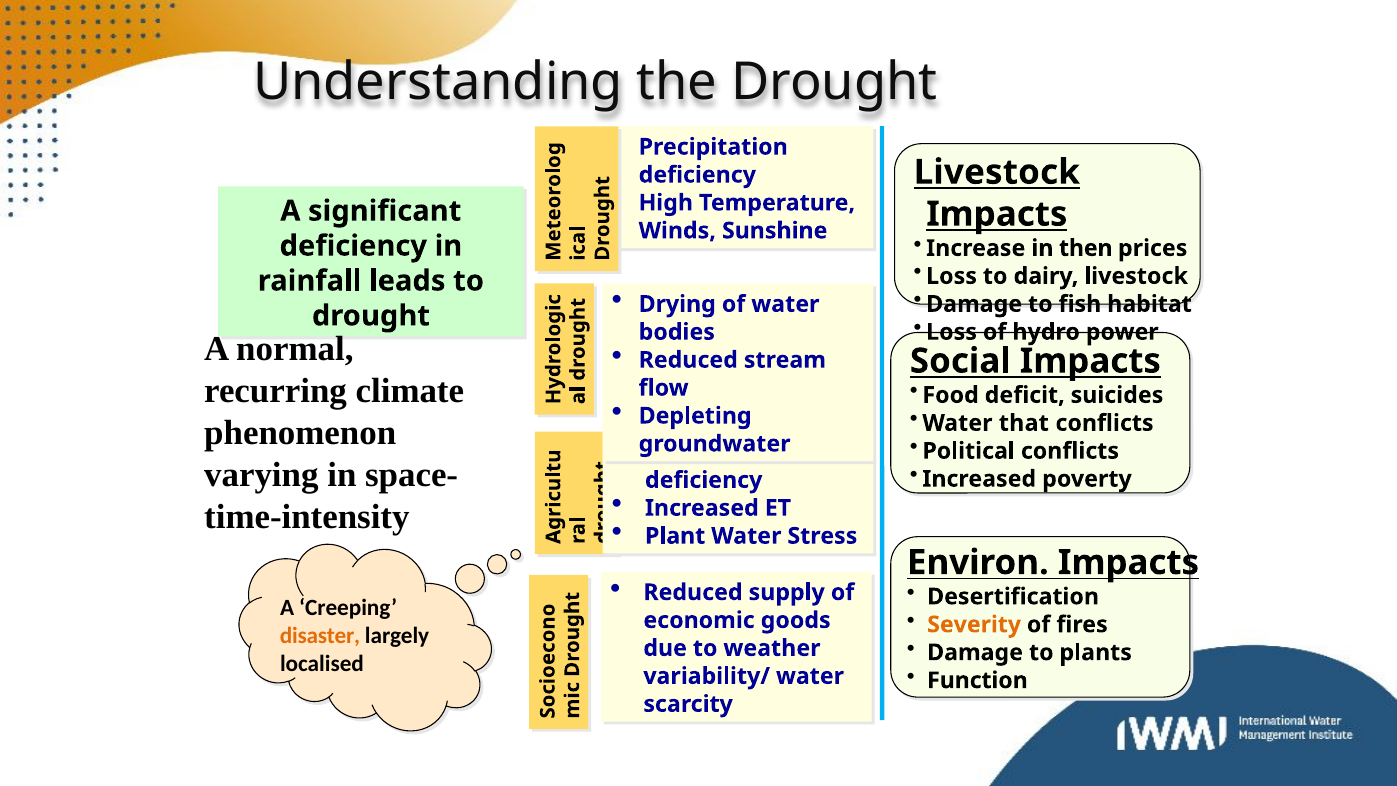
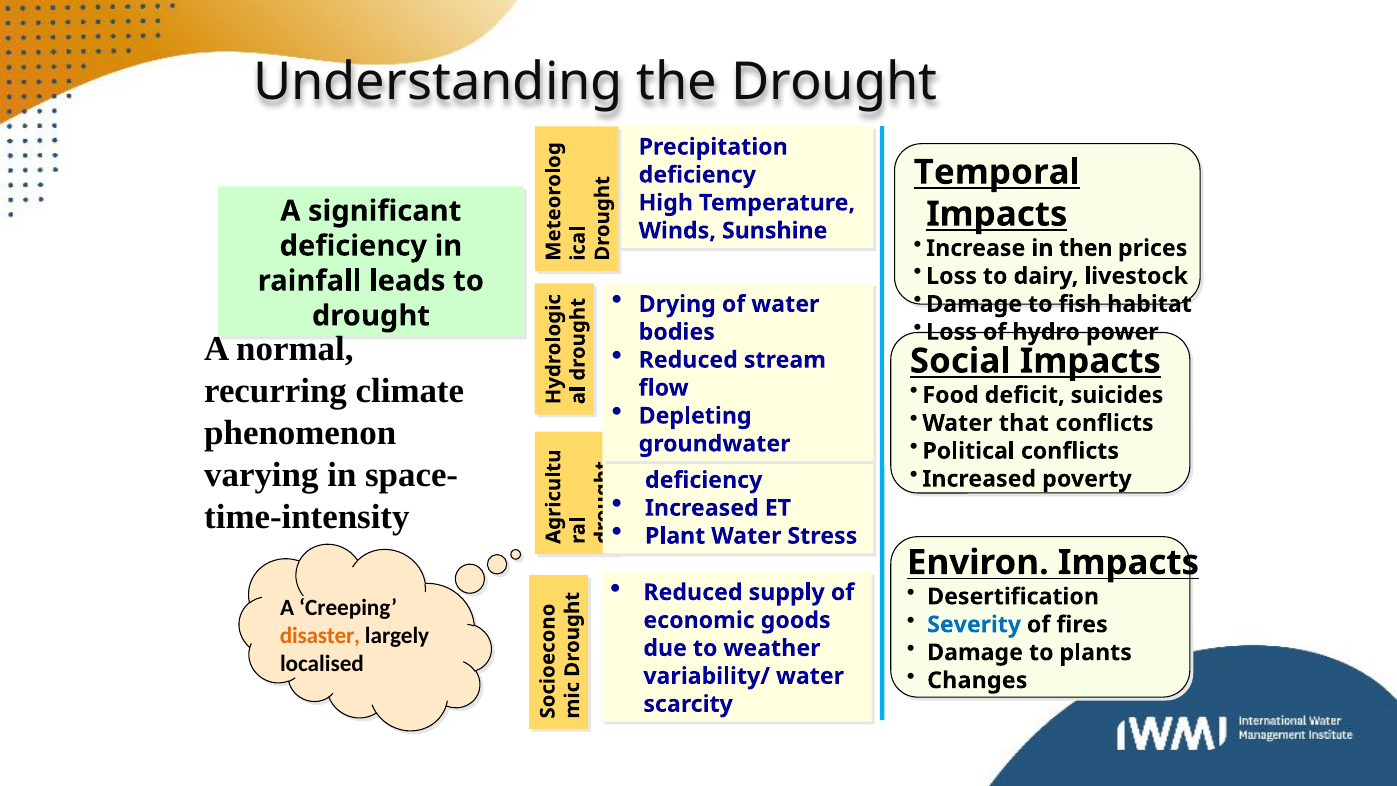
Livestock: Livestock -> Temporal (997, 172)
Severity colour: orange -> blue (974, 624)
Function: Function -> Changes (977, 680)
